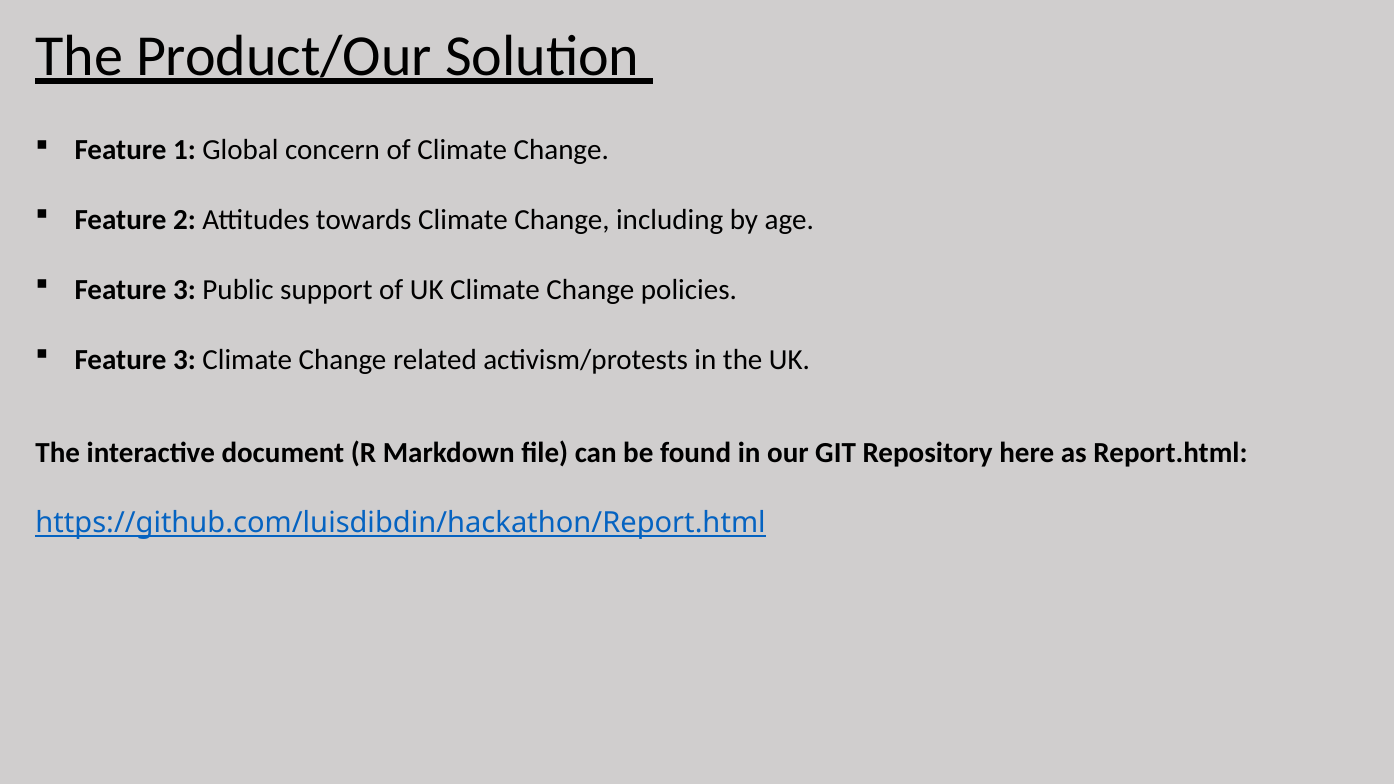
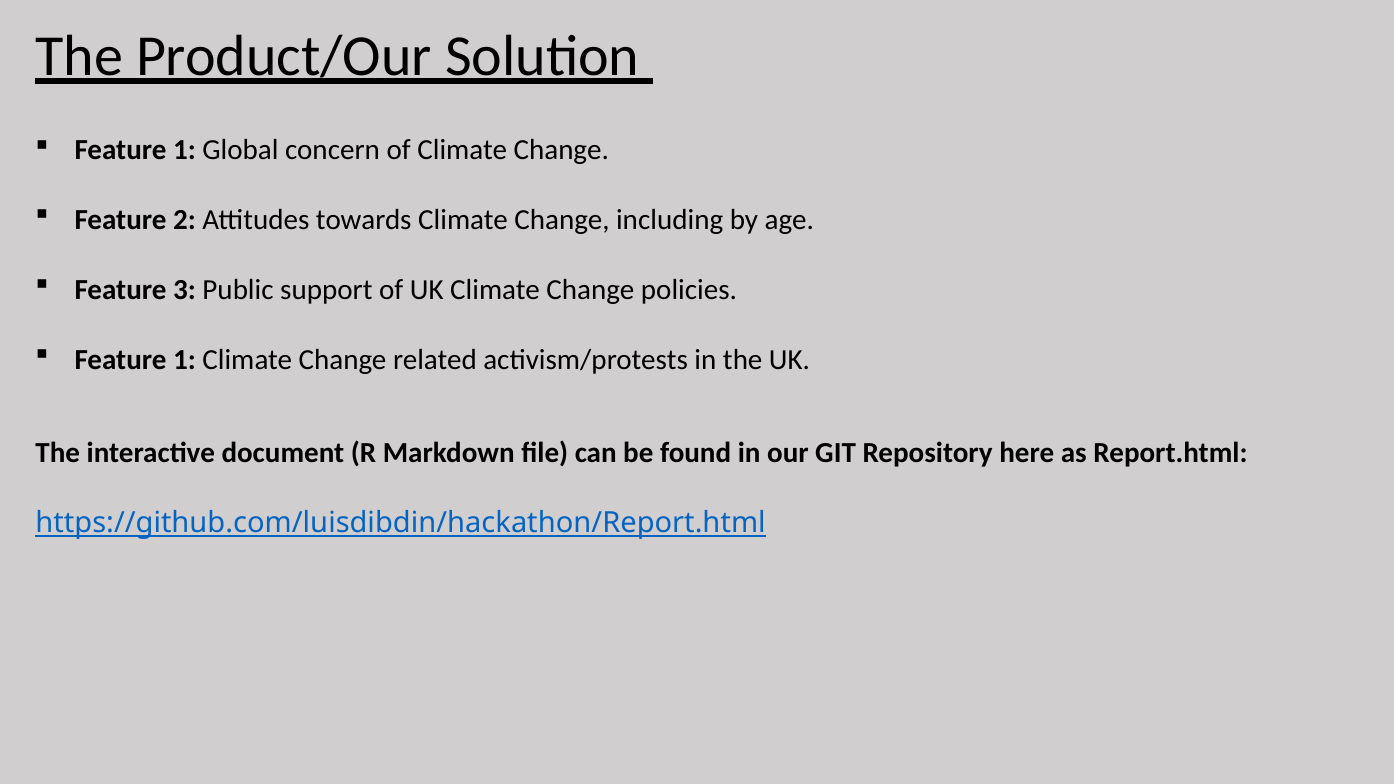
3: 3 -> 1 (184, 360)
